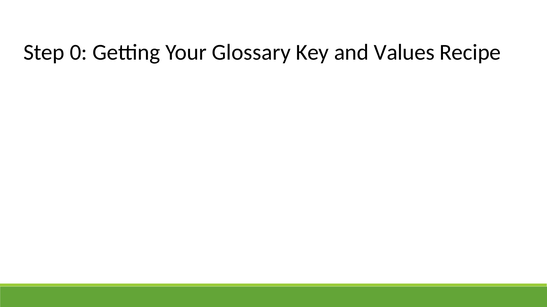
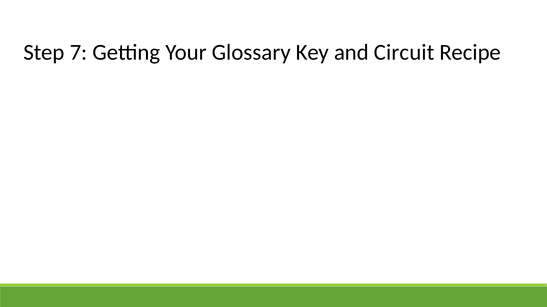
0: 0 -> 7 (79, 52)
Values: Values -> Circuit (404, 52)
